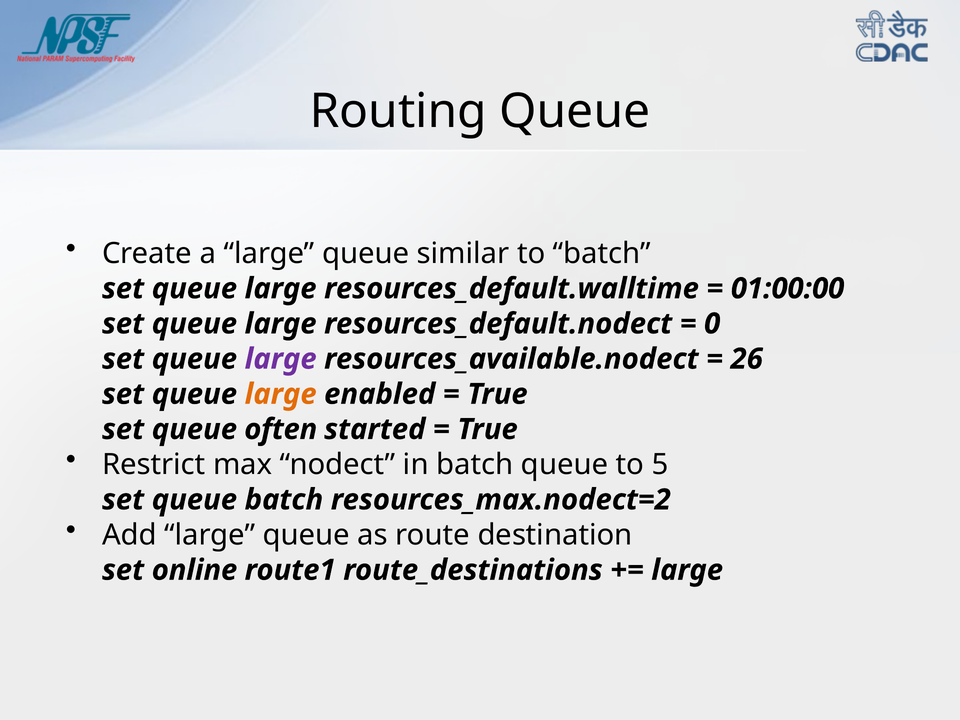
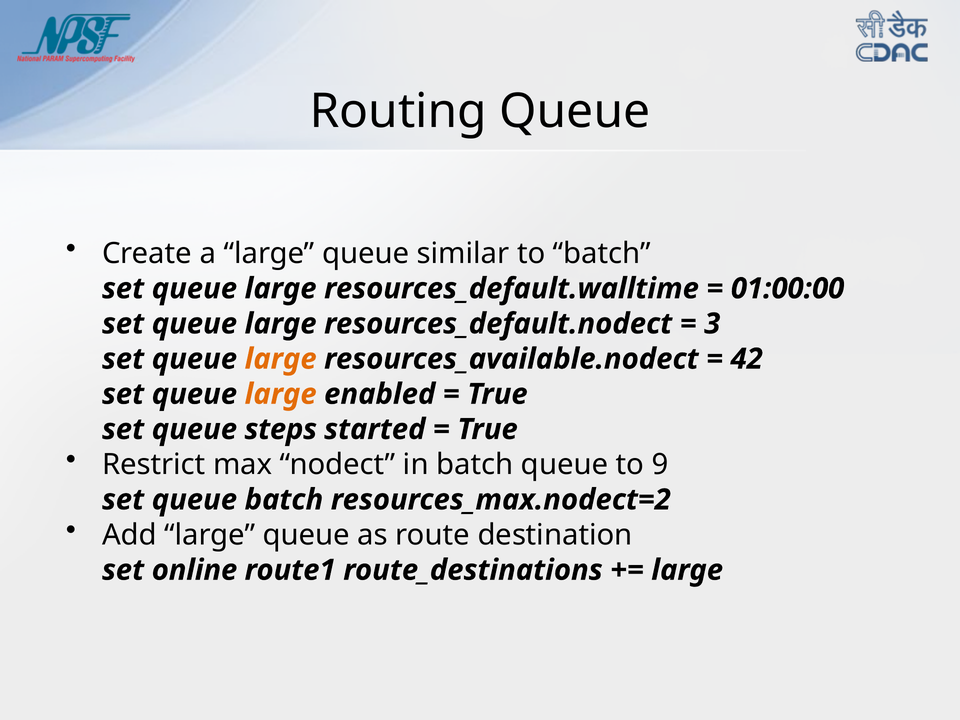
0: 0 -> 3 (712, 324)
large colour: purple -> orange (281, 359)
26: 26 -> 42 (747, 359)
often: often -> steps (281, 429)
5: 5 -> 9 (660, 465)
